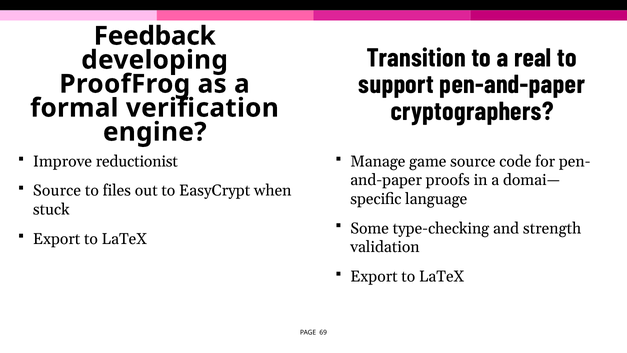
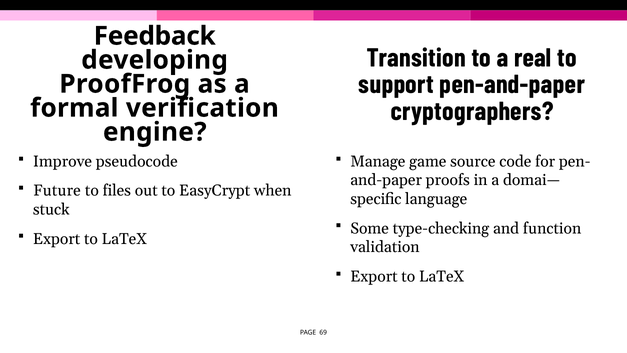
reductionist: reductionist -> pseudocode (137, 161)
Source: Source -> Future (57, 191)
strength: strength -> function (552, 228)
